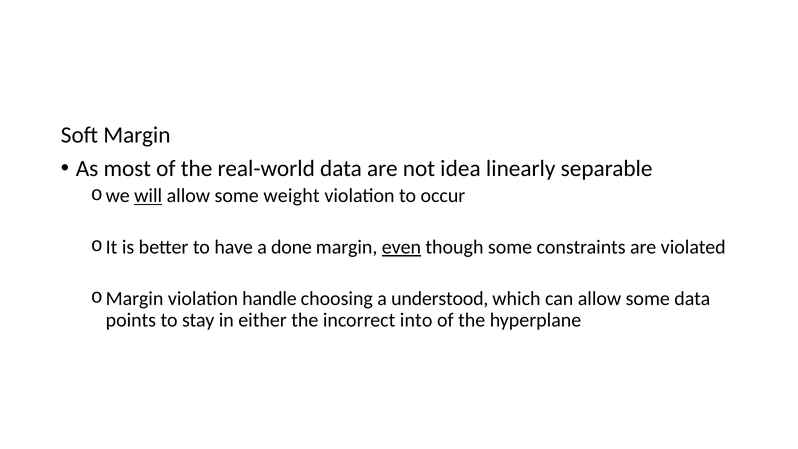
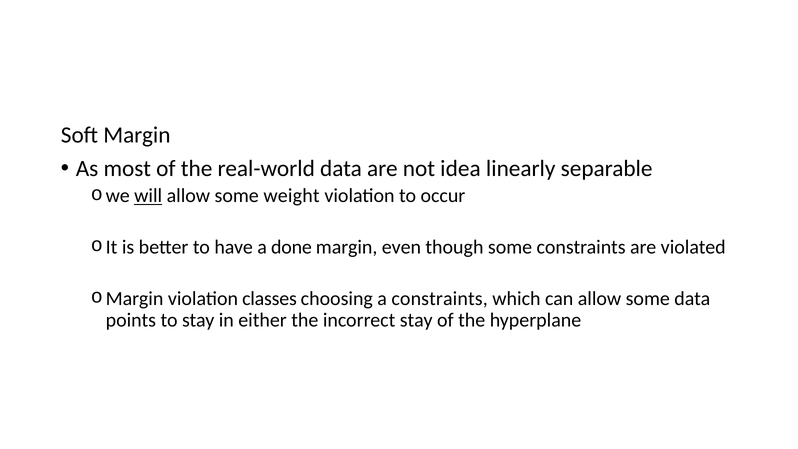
even underline: present -> none (401, 247)
handle: handle -> classes (269, 299)
a understood: understood -> constraints (440, 299)
incorrect into: into -> stay (416, 320)
